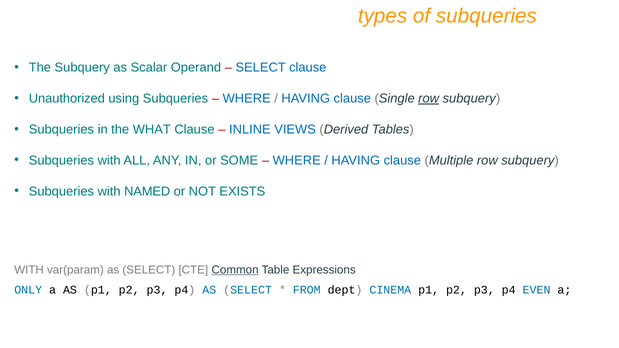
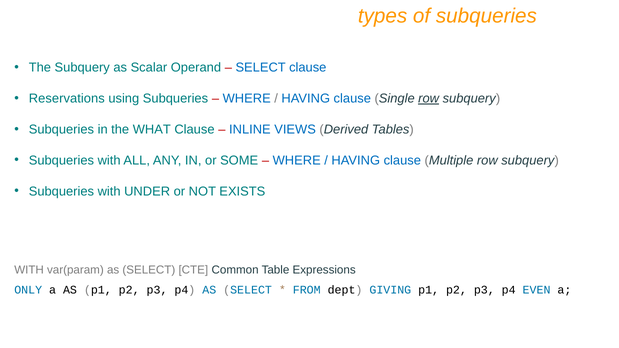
Unauthorized: Unauthorized -> Reservations (67, 99)
NAMED: NAMED -> UNDER (147, 191)
Common underline: present -> none (235, 270)
CINEMA: CINEMA -> GIVING (390, 290)
